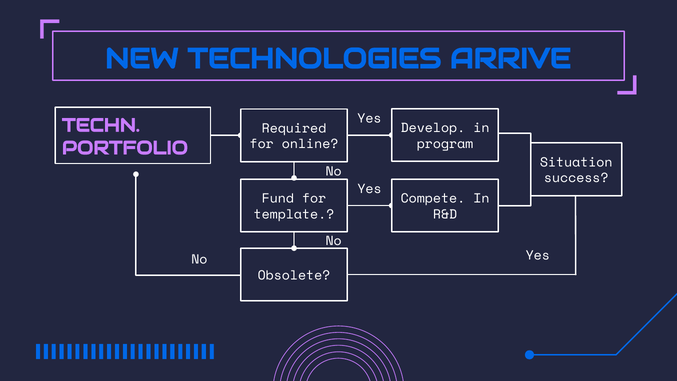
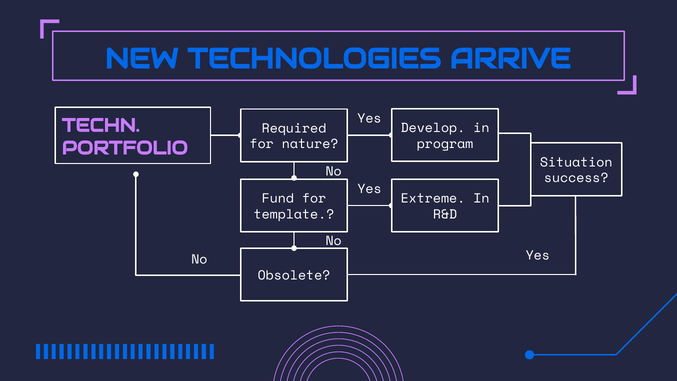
online: online -> nature (310, 144)
Compete: Compete -> Extreme (433, 198)
